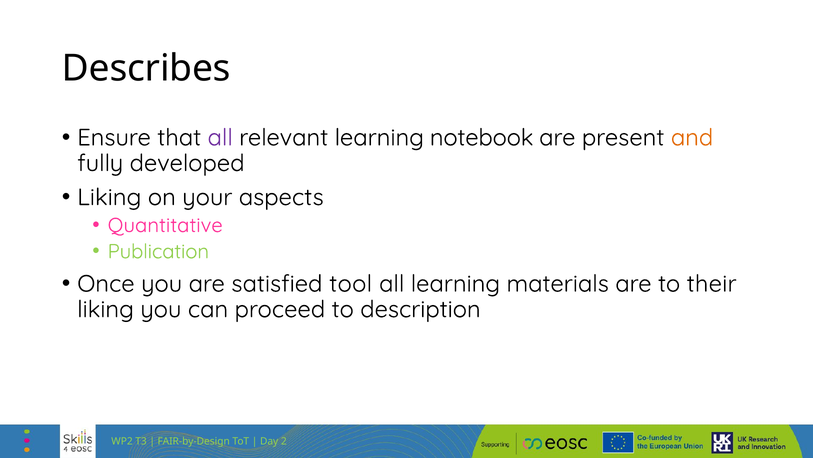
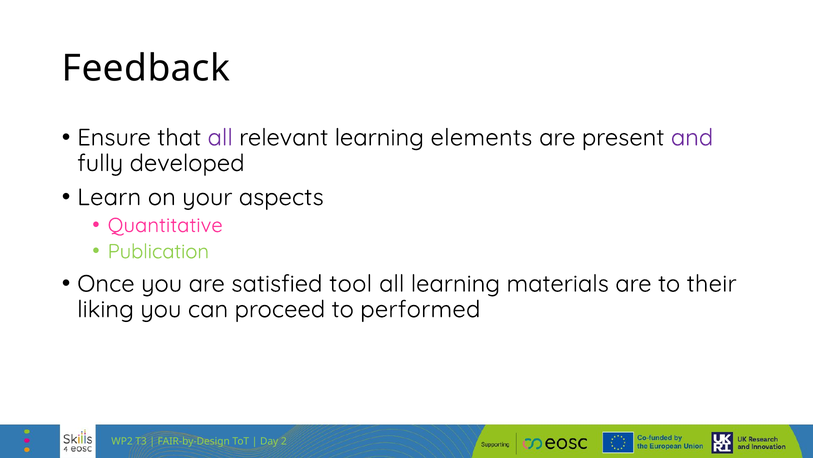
Describes: Describes -> Feedback (146, 68)
notebook: notebook -> elements (481, 137)
and colour: orange -> purple (692, 137)
Liking: Liking -> Learn (109, 197)
description: description -> performed (420, 309)
